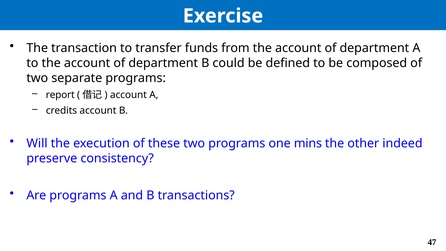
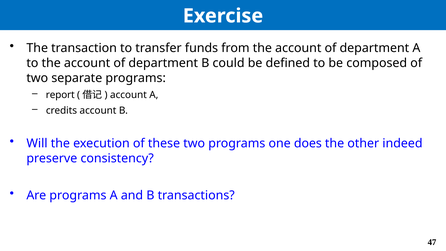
mins: mins -> does (308, 143)
